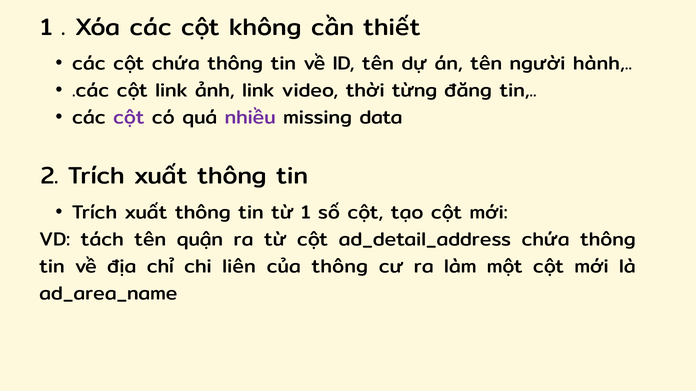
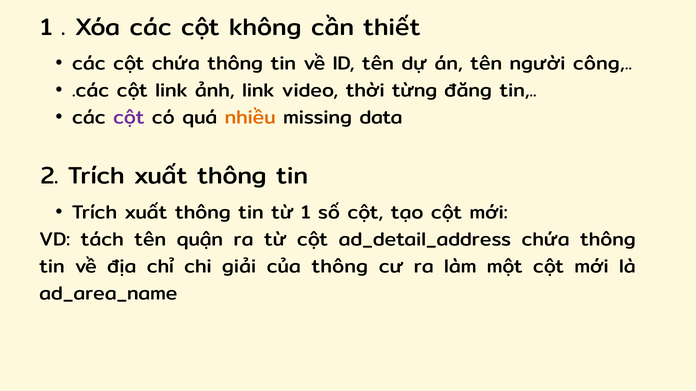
hành: hành -> công (602, 63)
nhiều colour: purple -> orange (250, 118)
liên: liên -> giải (239, 267)
